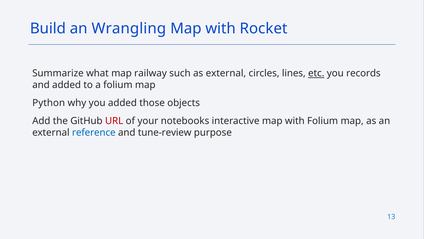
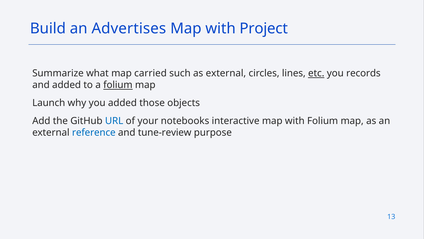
Wrangling: Wrangling -> Advertises (129, 28)
Rocket: Rocket -> Project (264, 28)
railway: railway -> carried (150, 73)
folium underline: none -> present (118, 85)
Python: Python -> Launch (49, 103)
URL colour: red -> blue (114, 121)
